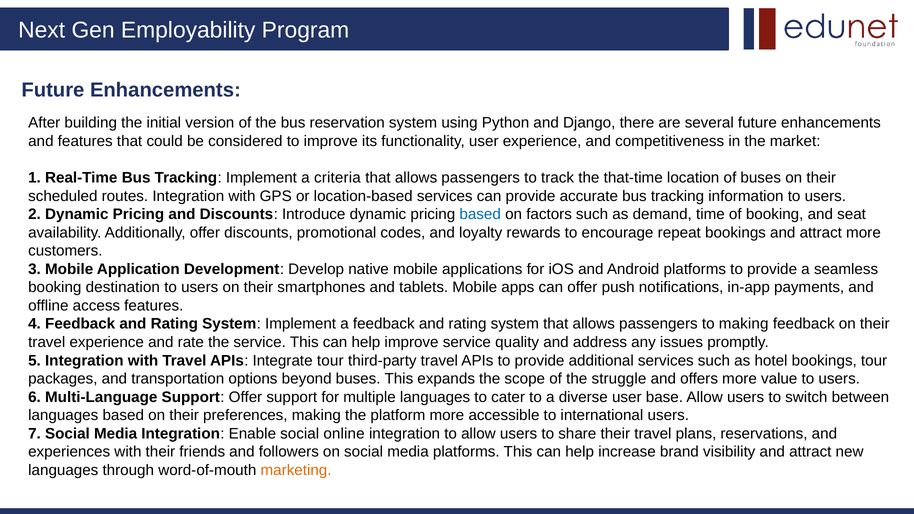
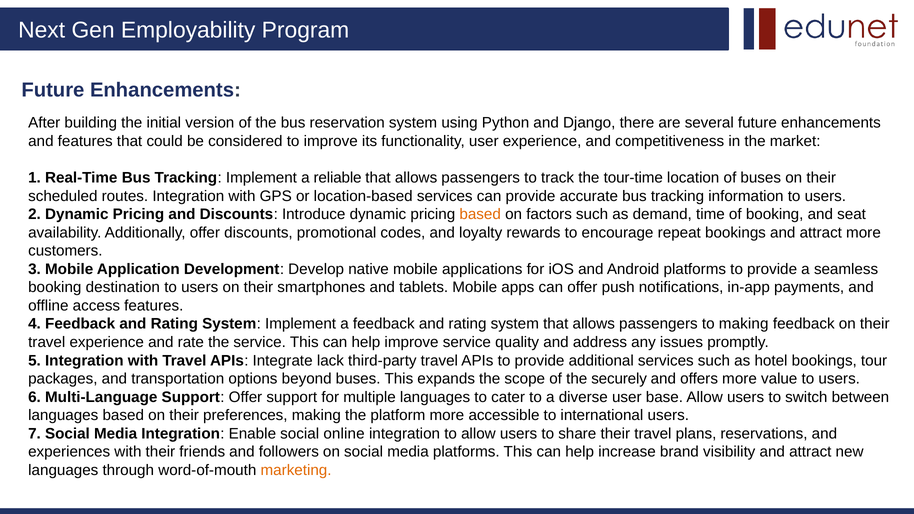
criteria: criteria -> reliable (338, 178)
that-time: that-time -> tour-time (633, 178)
based colour: blue -> orange (480, 214)
Integrate tour: tour -> lack (330, 361)
struggle: struggle -> securely (619, 379)
